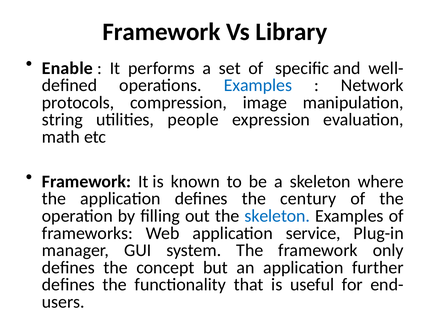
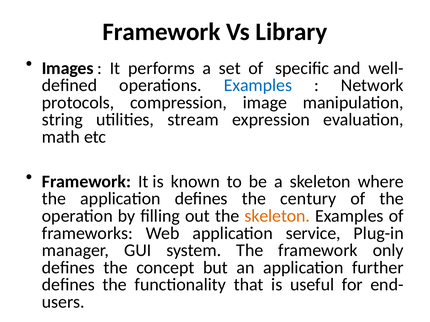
Enable: Enable -> Images (68, 68)
people: people -> stream (193, 120)
skeleton colour: blue -> orange (277, 216)
